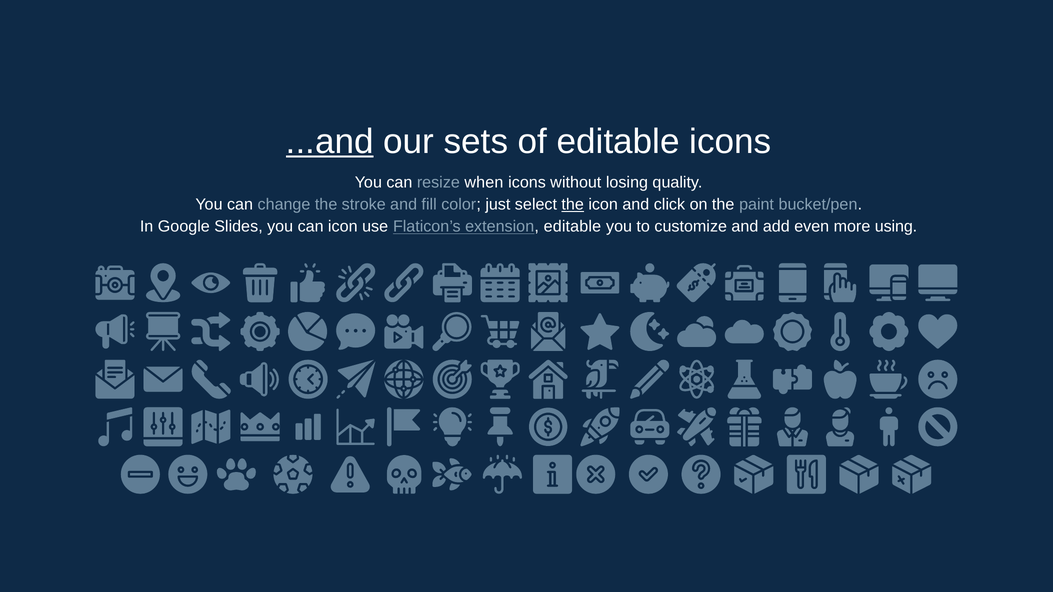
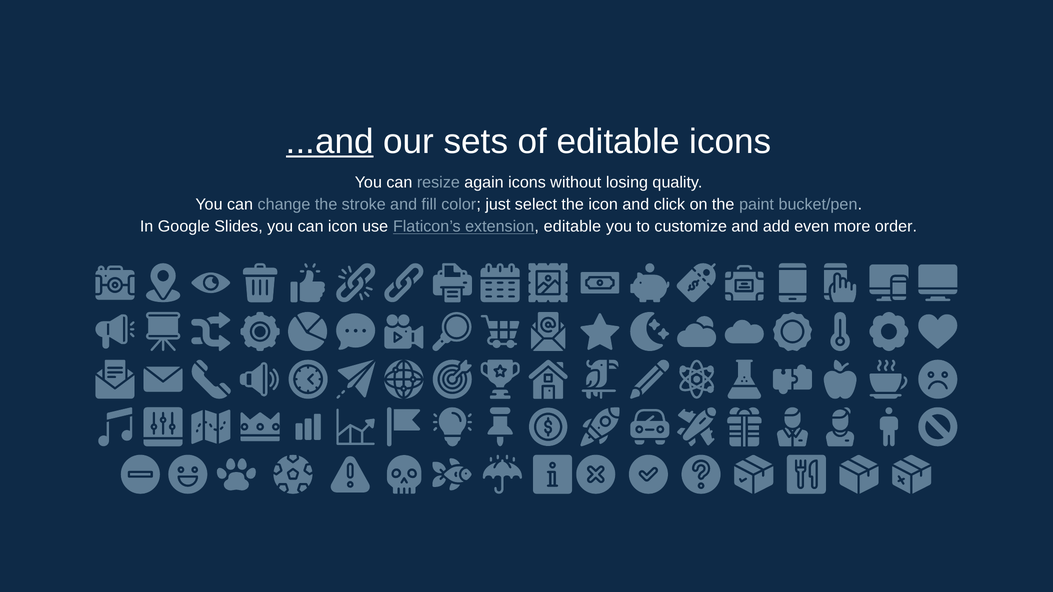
when: when -> again (484, 182)
the underline: present -> none (573, 205)
using: using -> order (896, 227)
